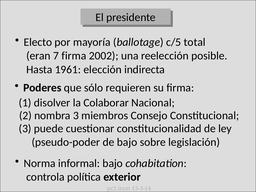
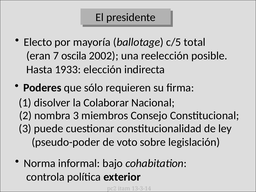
7 firma: firma -> oscila (74, 56)
1961: 1961 -> 1933 (68, 69)
de bajo: bajo -> voto (127, 142)
